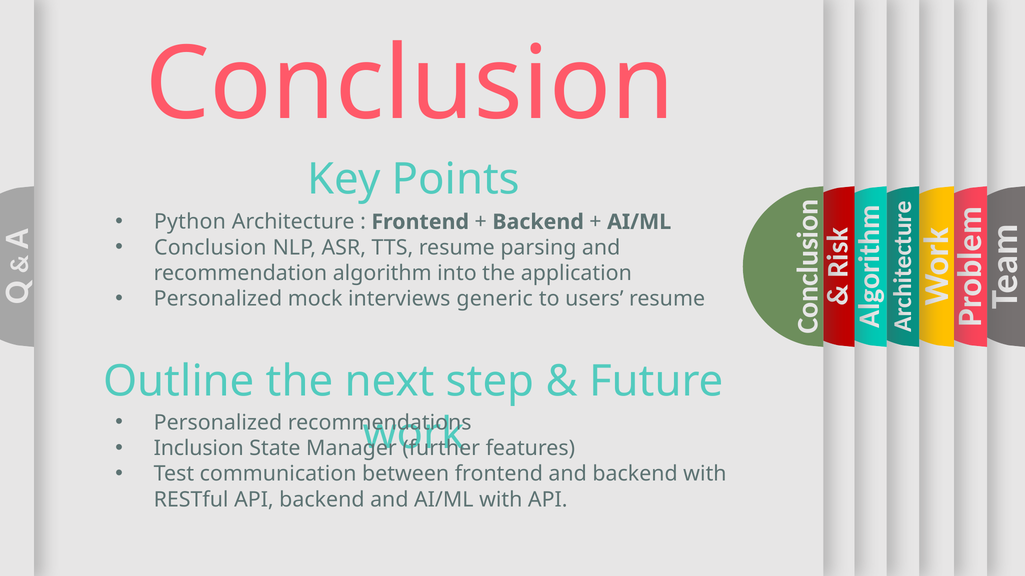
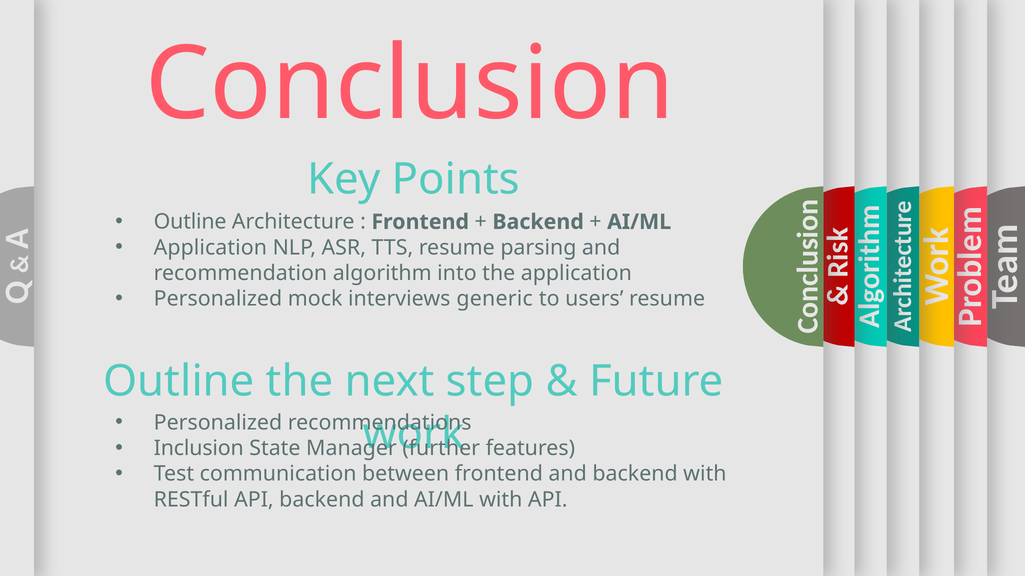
Python: Python -> Outline (190, 222)
Conclusion: Conclusion -> Application (210, 248)
